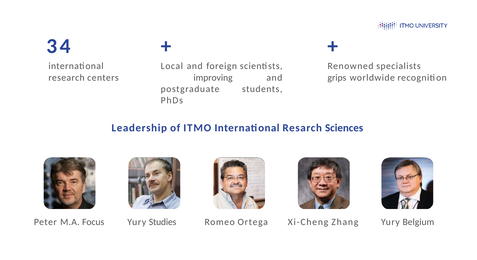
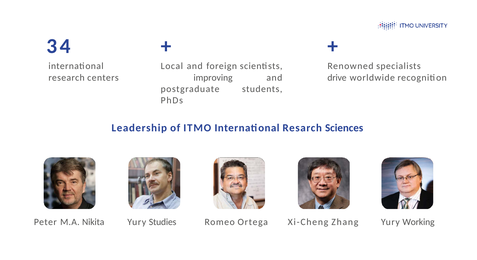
grips: grips -> drive (337, 78)
Focus: Focus -> Nikita (93, 222)
Belgium: Belgium -> Working (419, 222)
